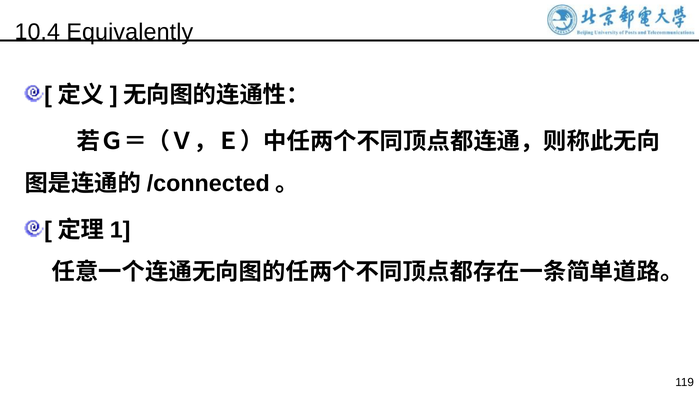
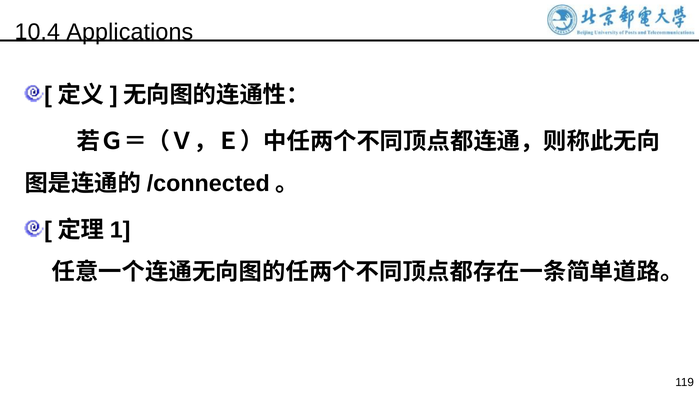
Equivalently: Equivalently -> Applications (130, 32)
